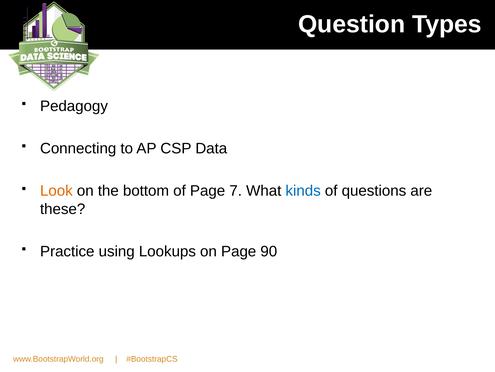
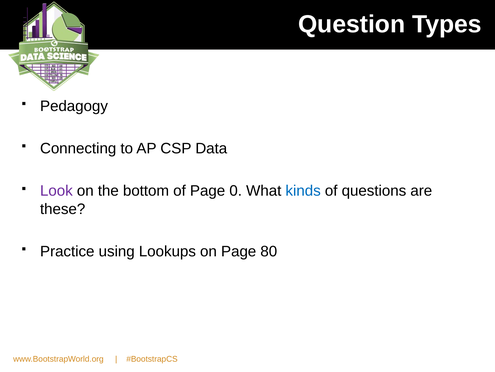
Look colour: orange -> purple (56, 191)
7: 7 -> 0 (236, 191)
90: 90 -> 80 (269, 251)
